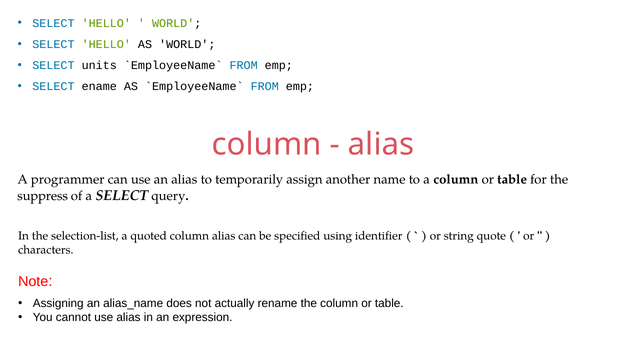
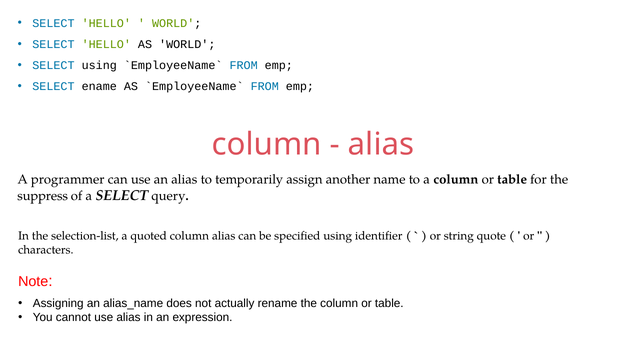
SELECT units: units -> using (99, 65)
